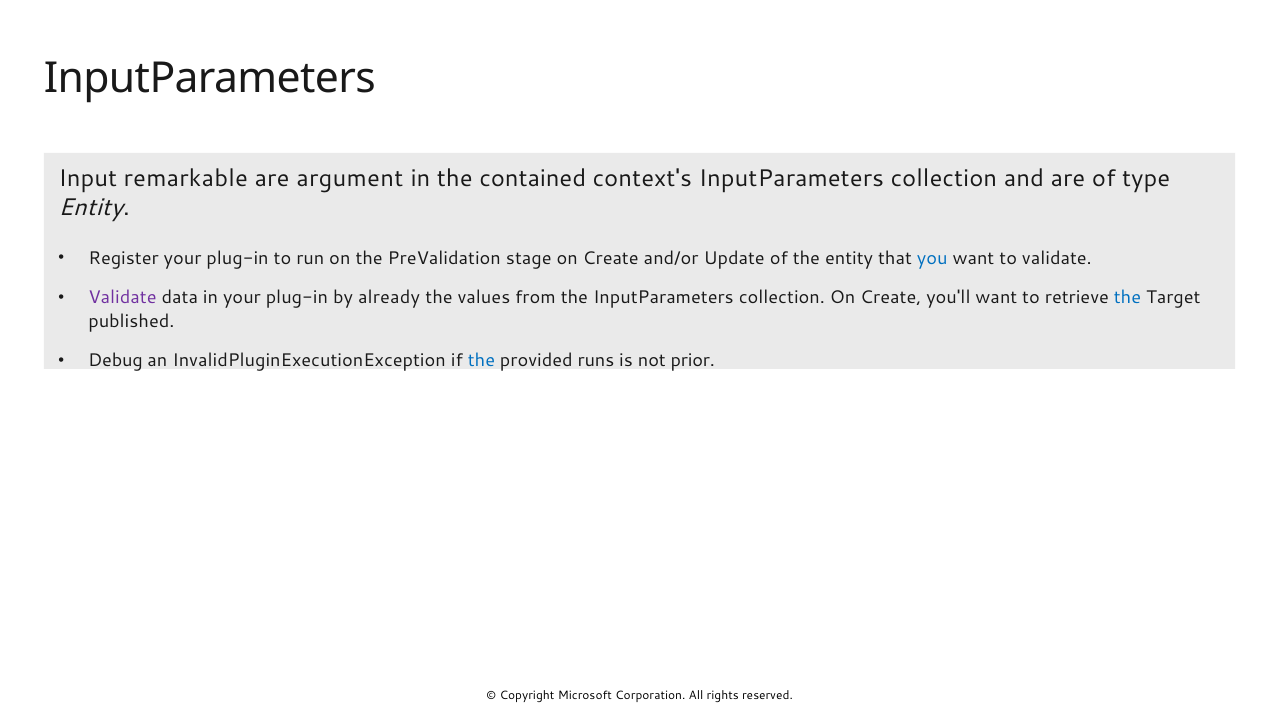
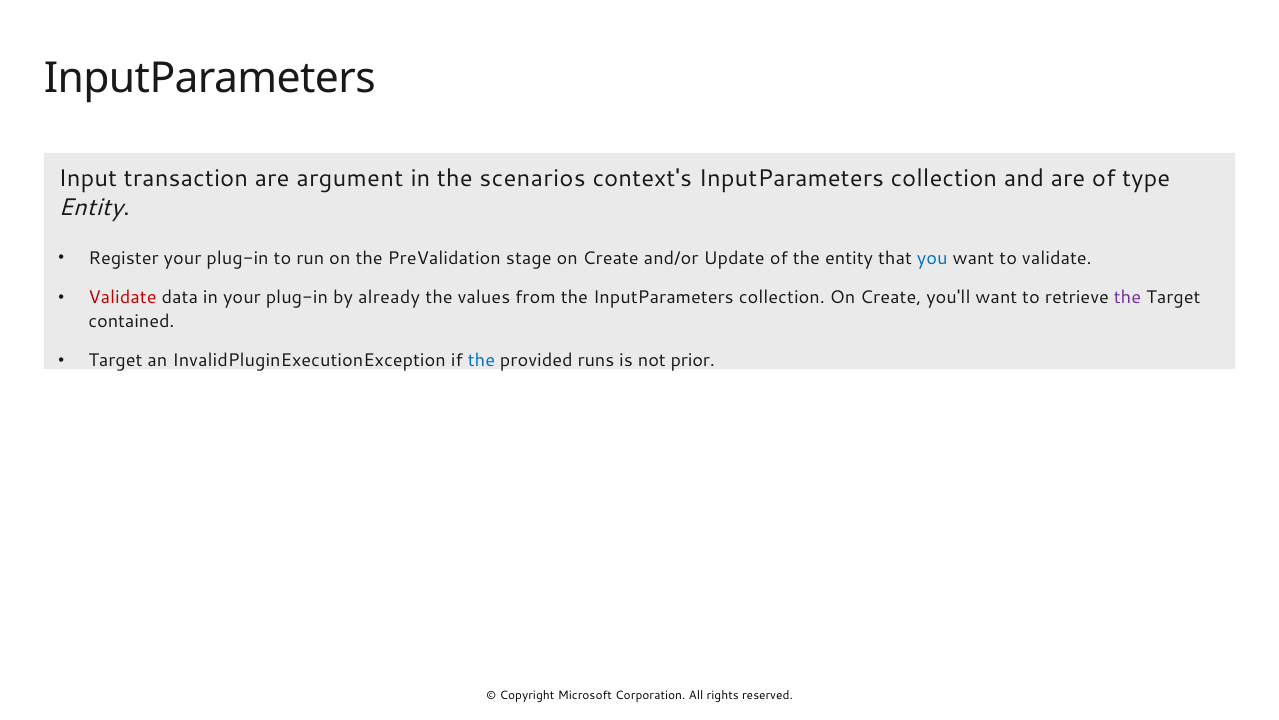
remarkable: remarkable -> transaction (186, 178)
contained: contained -> scenarios (533, 178)
Validate colour: purple -> red (122, 297)
the colour: blue -> purple (1128, 297)
published: published -> contained (131, 321)
Debug: Debug -> Target (115, 360)
